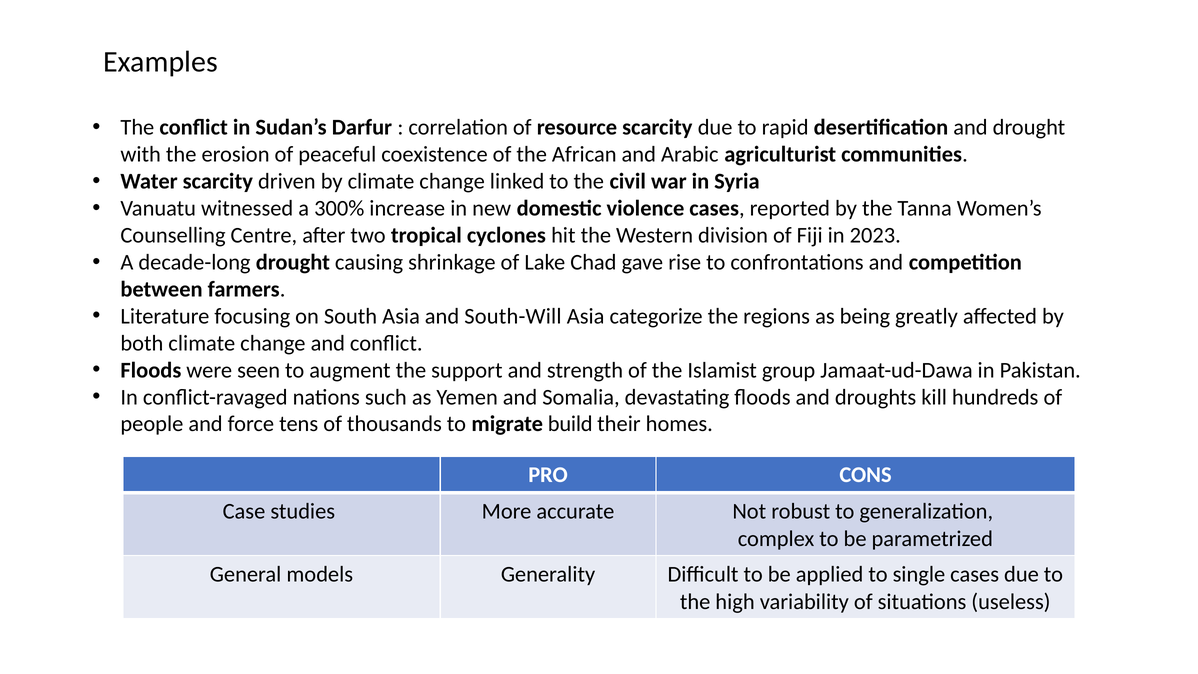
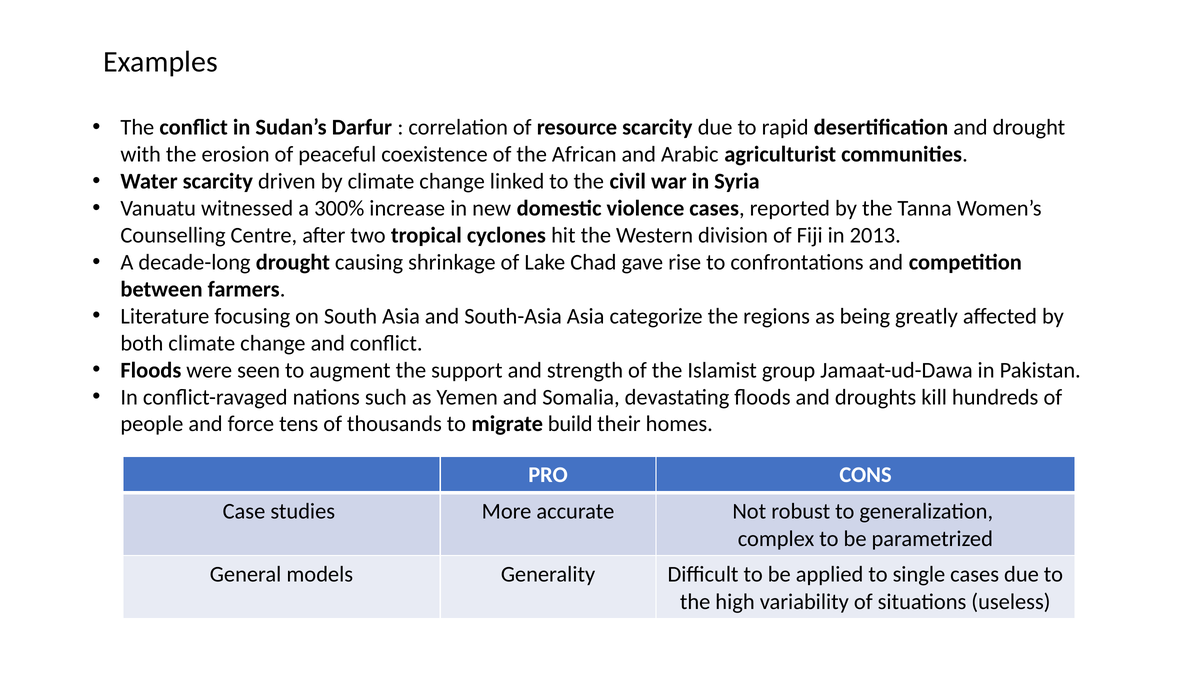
2023: 2023 -> 2013 (875, 235)
South-Will: South-Will -> South-Asia (513, 316)
